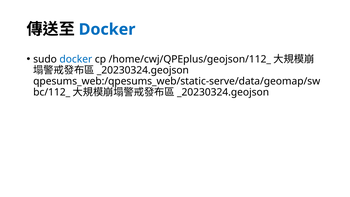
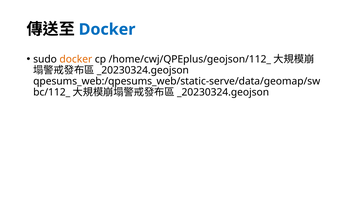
docker colour: blue -> orange (76, 59)
